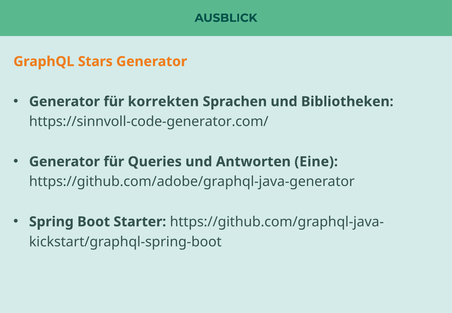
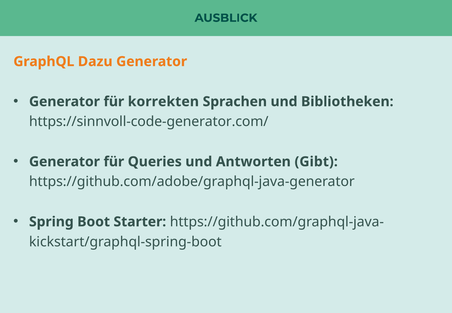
Stars: Stars -> Dazu (95, 62)
Eine: Eine -> Gibt (316, 162)
